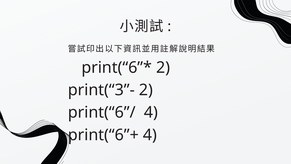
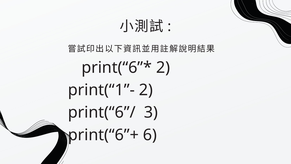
print(“3”-: print(“3”- -> print(“1”- (101, 90)
print(“6”/ 4: 4 -> 3 (151, 112)
print(“6”+ 4: 4 -> 6 (150, 135)
